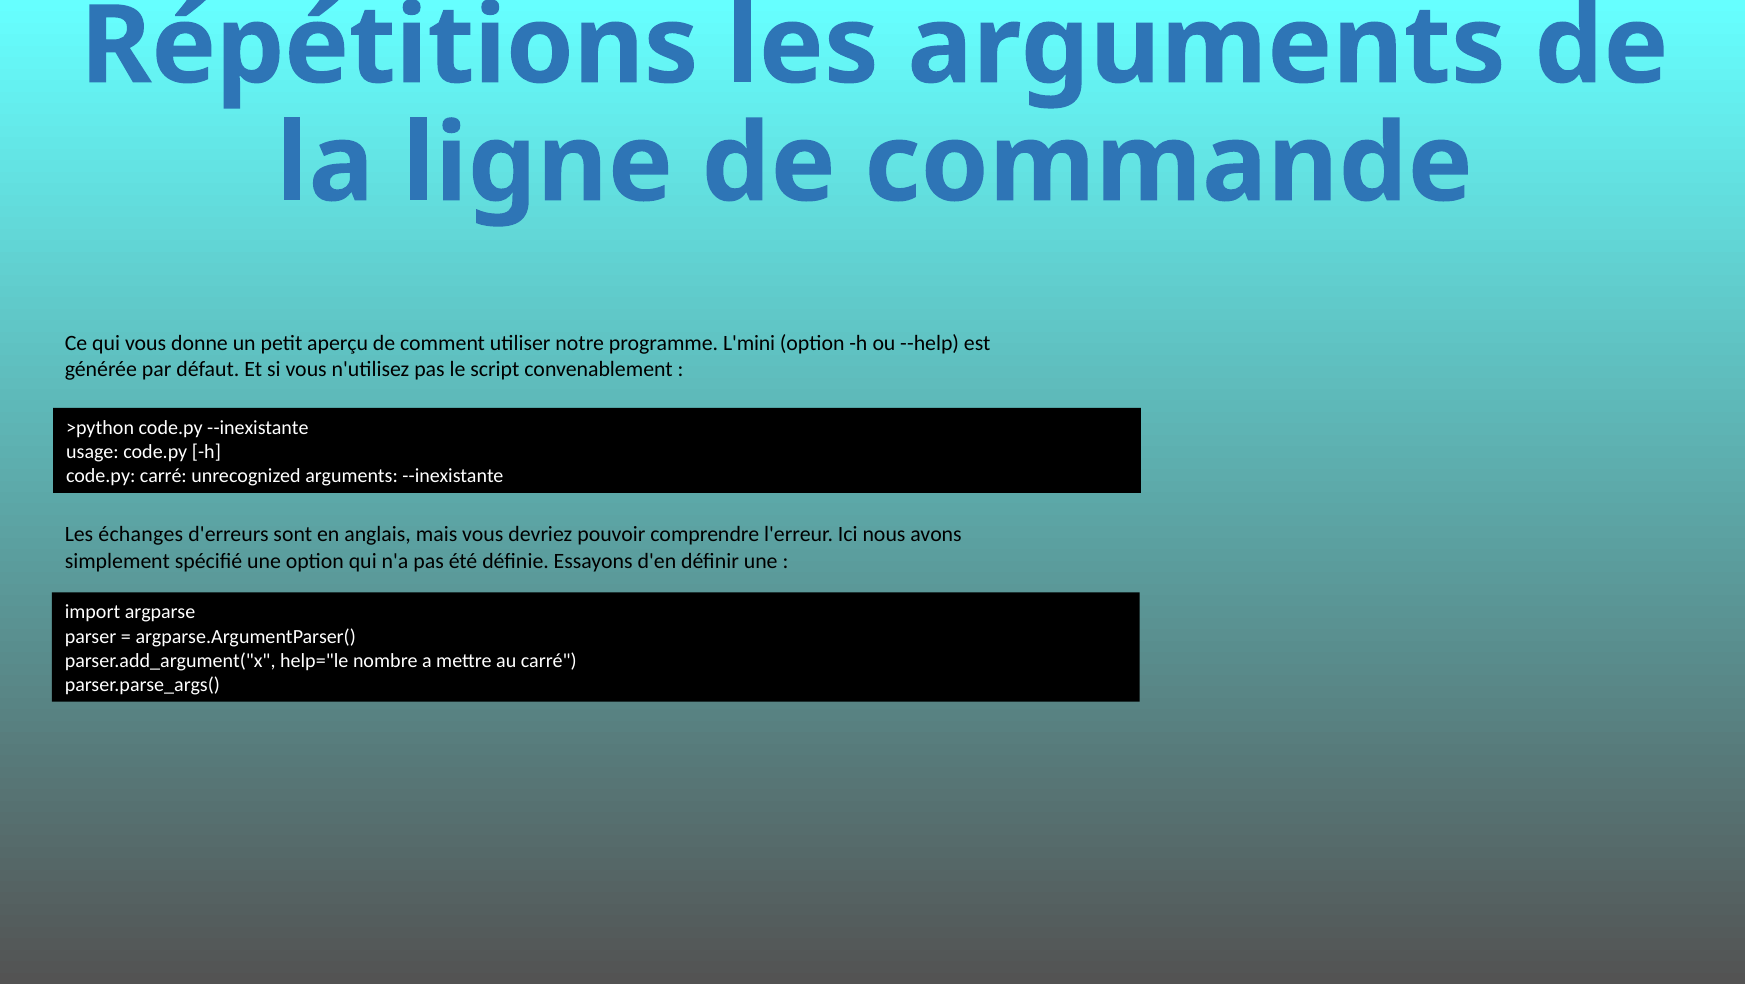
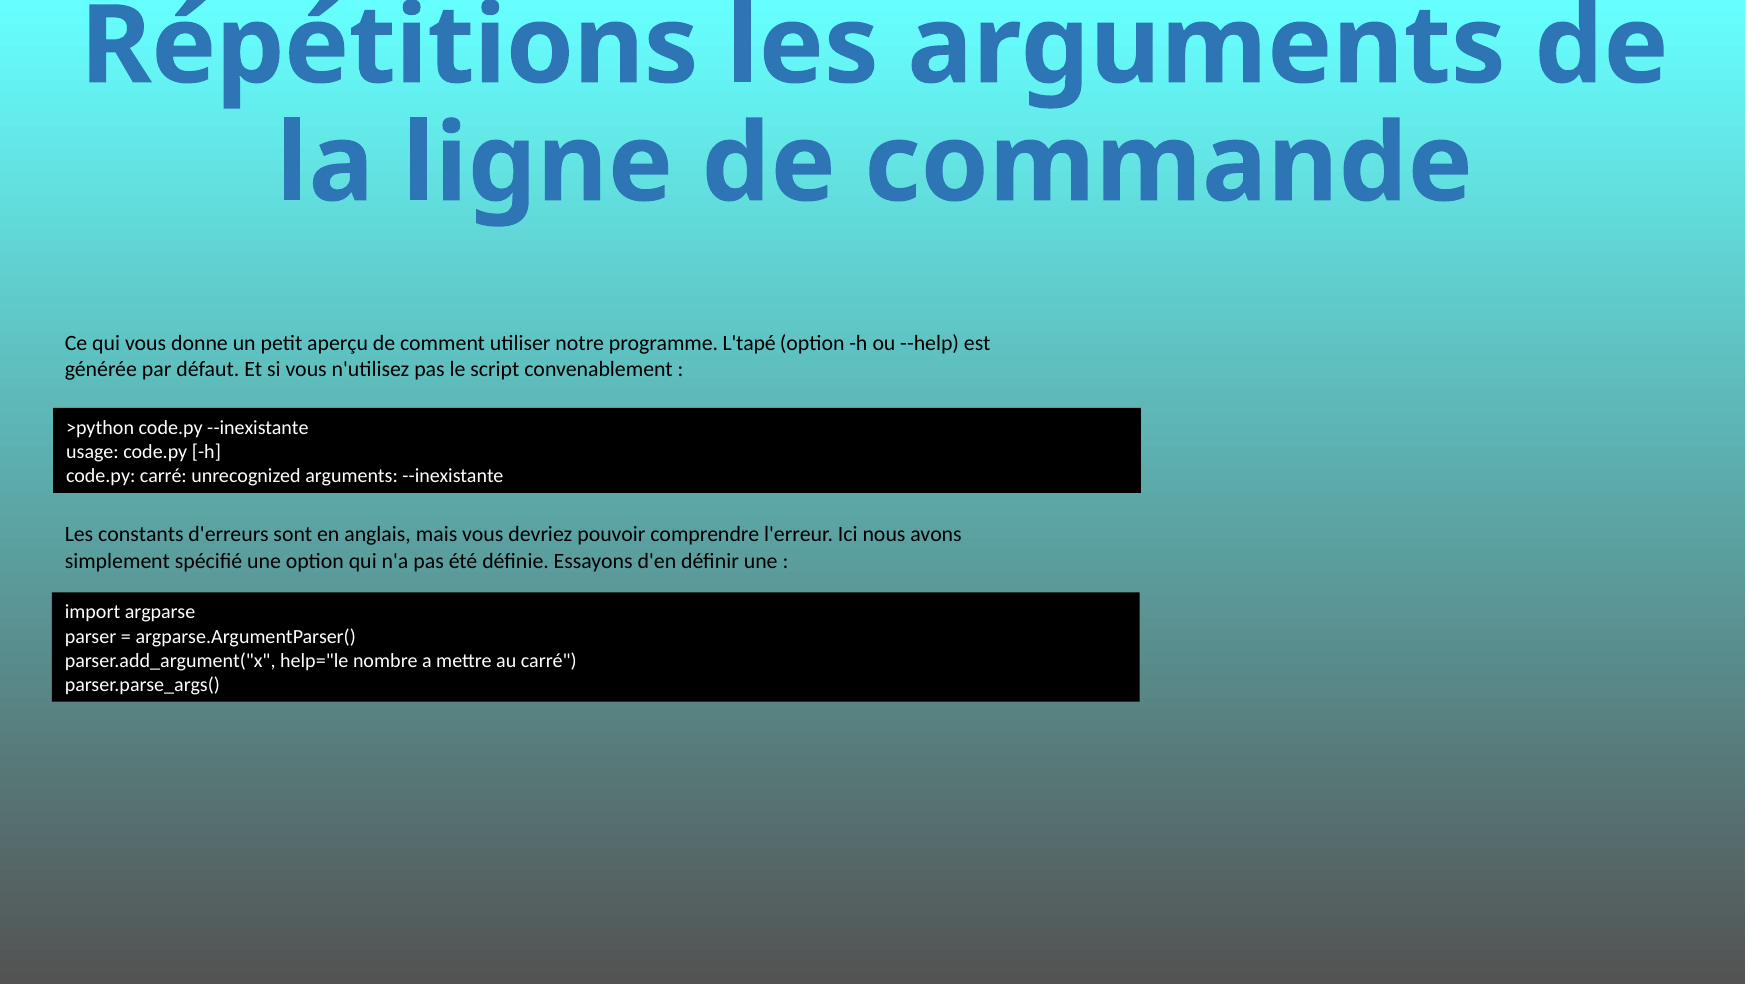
L'mini: L'mini -> L'tapé (749, 343)
échanges: échanges -> constants (141, 535)
